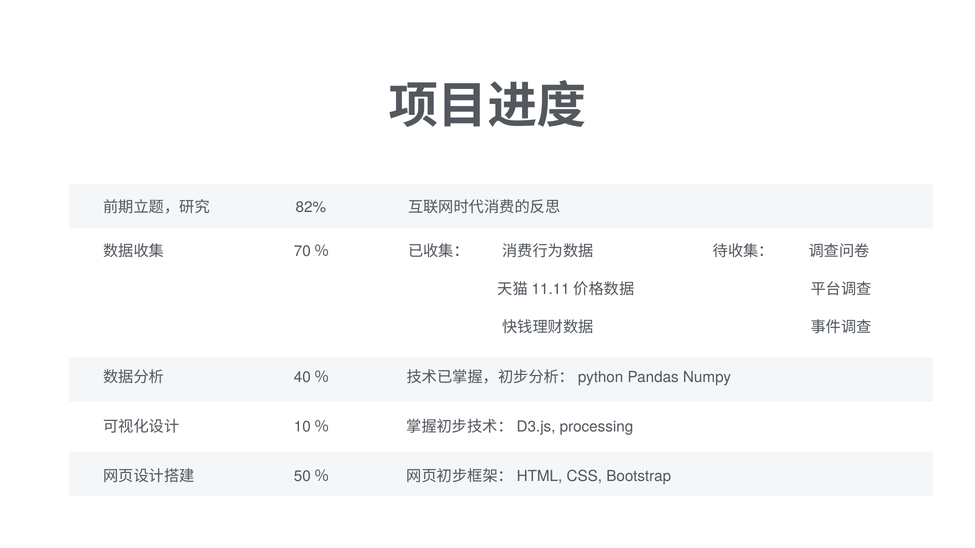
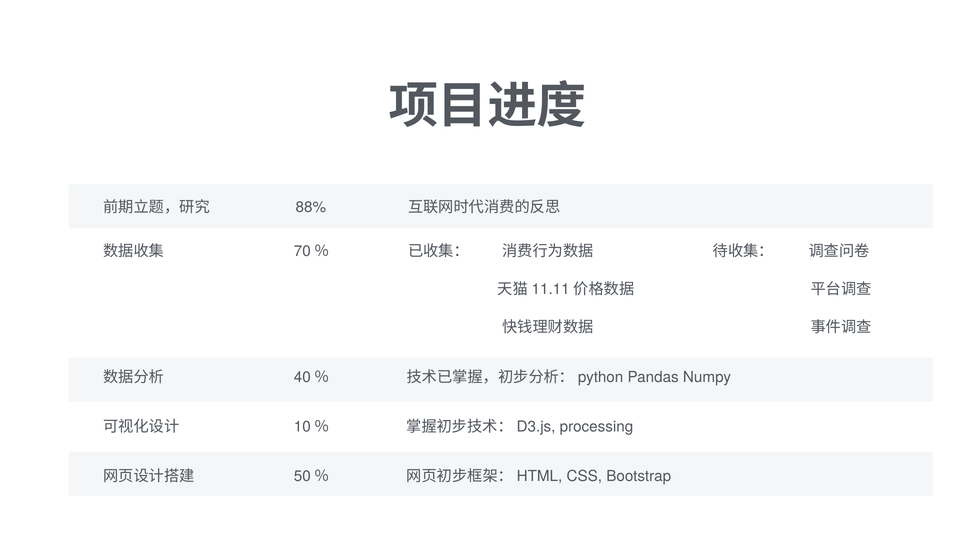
82%: 82% -> 88% (311, 208)
